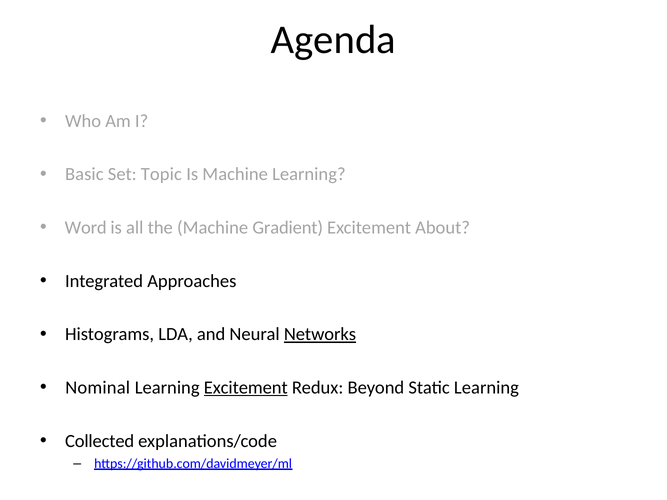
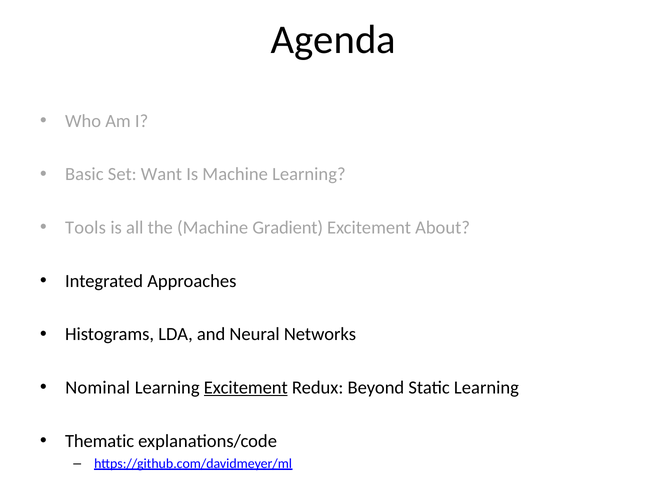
Topic: Topic -> Want (161, 174)
Word: Word -> Tools (86, 228)
Networks underline: present -> none (320, 334)
Collected: Collected -> Thematic (100, 441)
